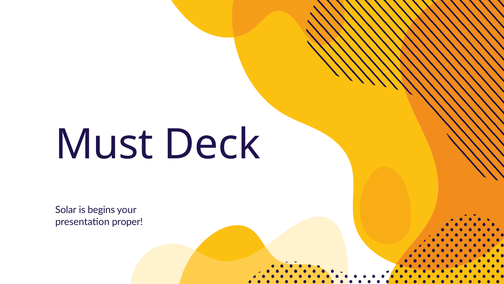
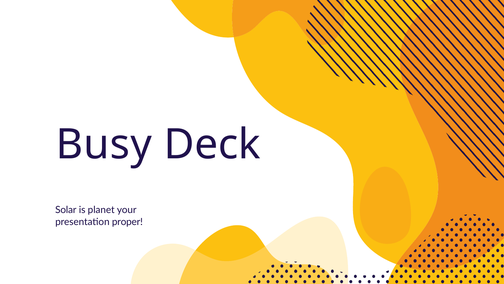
Must: Must -> Busy (104, 144)
begins: begins -> planet (101, 210)
